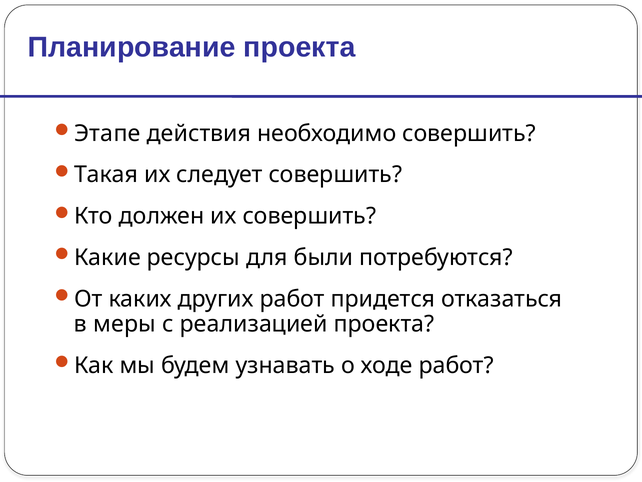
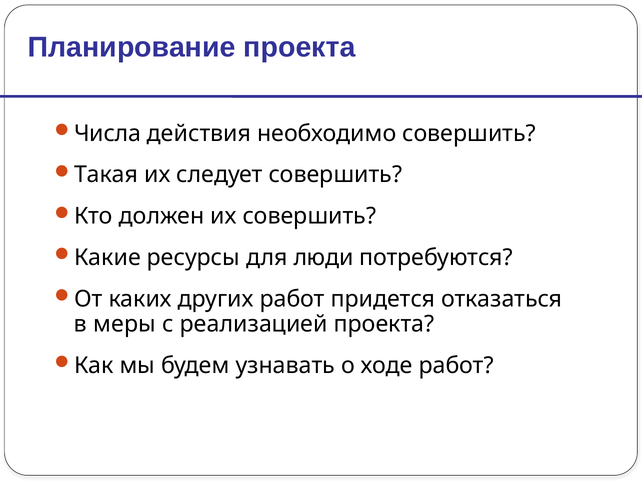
Этапе: Этапе -> Числа (108, 133)
были: были -> люди (323, 257)
